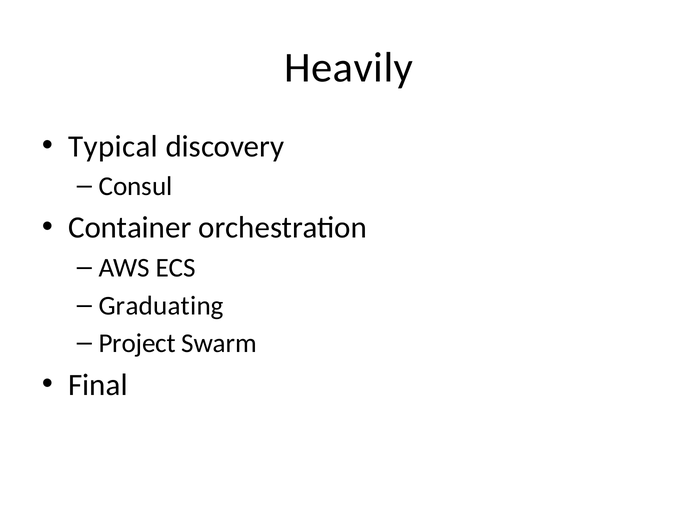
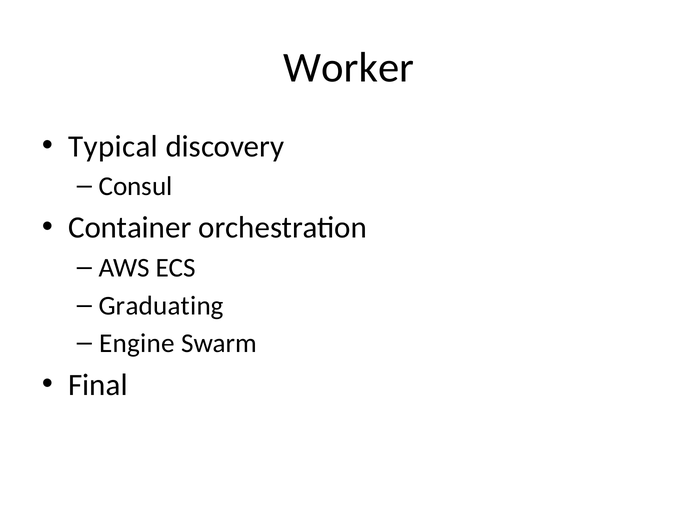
Heavily: Heavily -> Worker (349, 68)
Project: Project -> Engine (137, 344)
